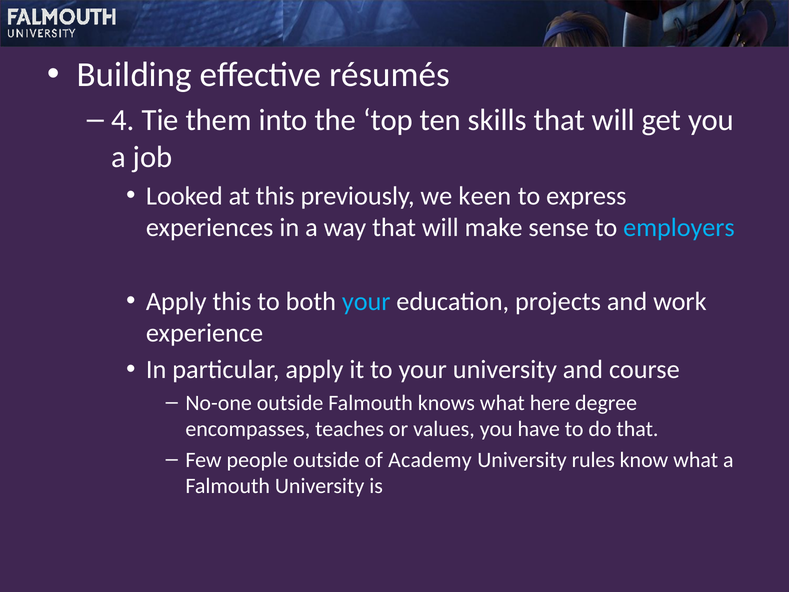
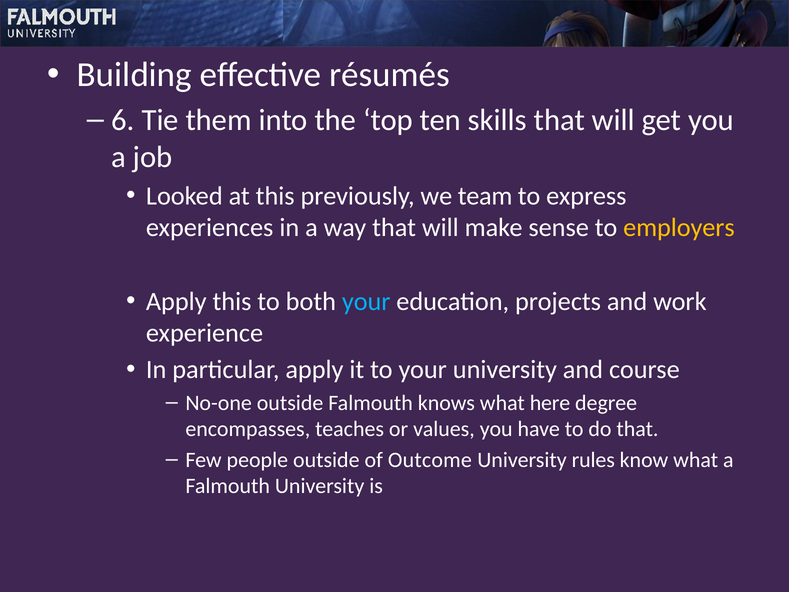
4: 4 -> 6 (123, 120)
keen: keen -> team (485, 196)
employers colour: light blue -> yellow (679, 228)
Academy: Academy -> Outcome (430, 460)
